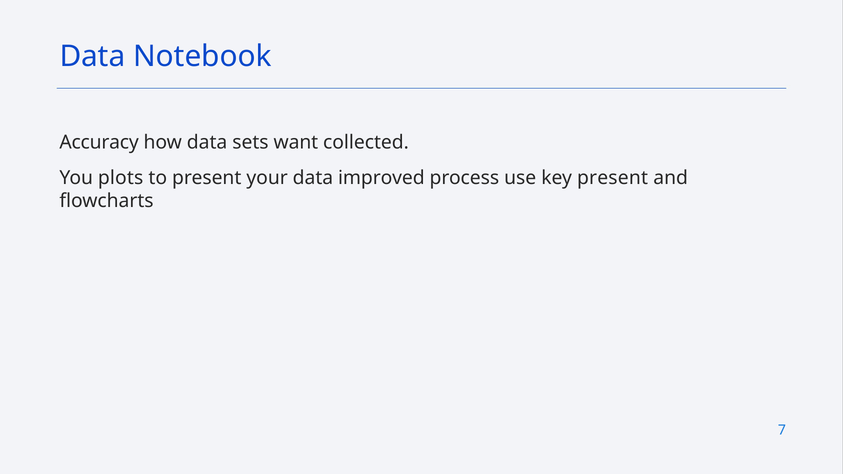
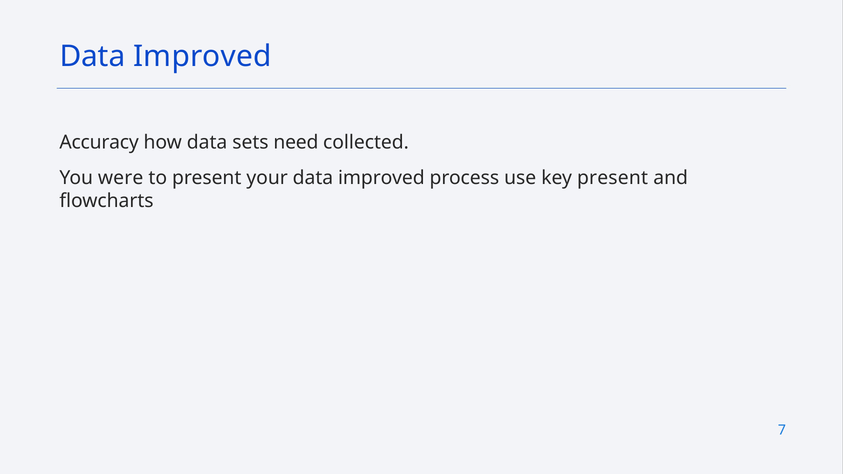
Notebook: Notebook -> Improved (202, 56)
want: want -> need (296, 142)
plots: plots -> were (121, 178)
